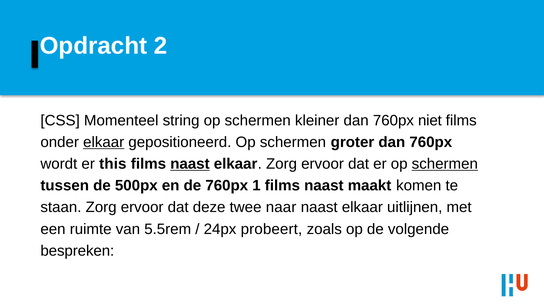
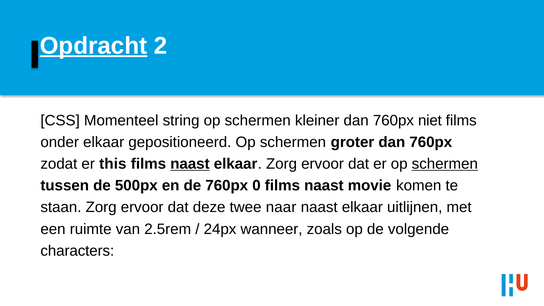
Opdracht underline: none -> present (93, 46)
elkaar underline: present -> none (104, 142)
wordt: wordt -> zodat (59, 164)
1: 1 -> 0 (256, 186)
maakt: maakt -> movie (370, 186)
5.5rem: 5.5rem -> 2.5rem (168, 229)
probeert: probeert -> wanneer (272, 229)
bespreken: bespreken -> characters (77, 251)
